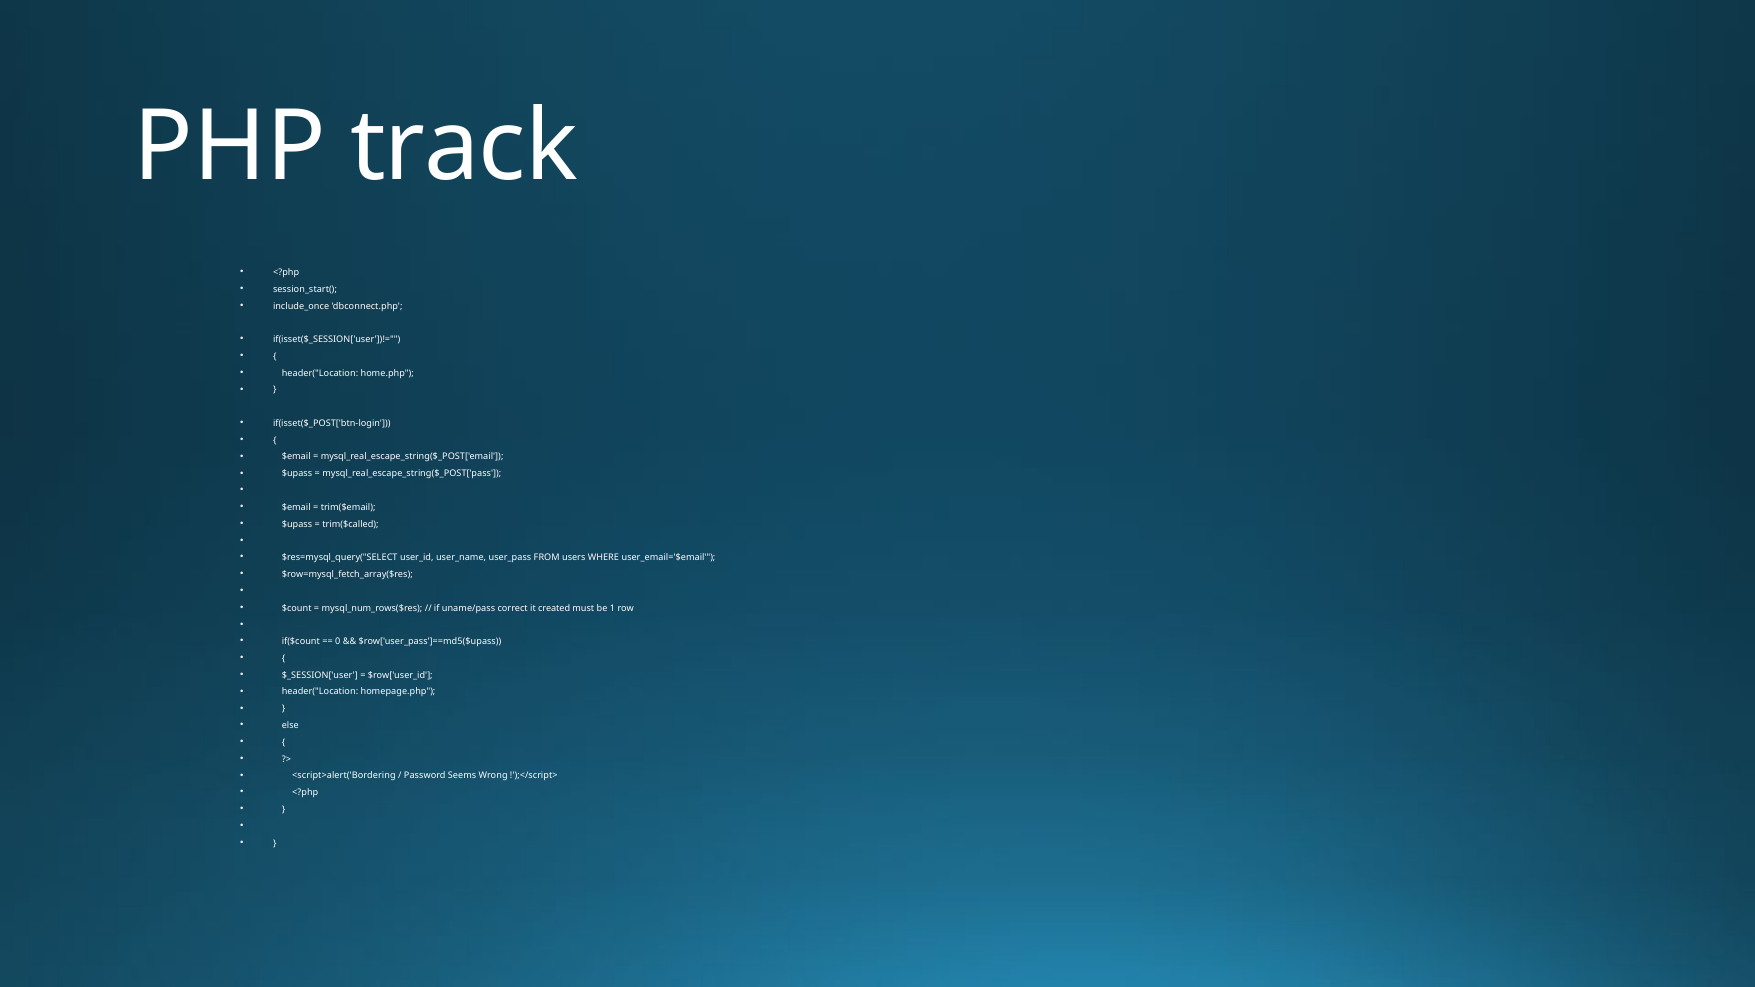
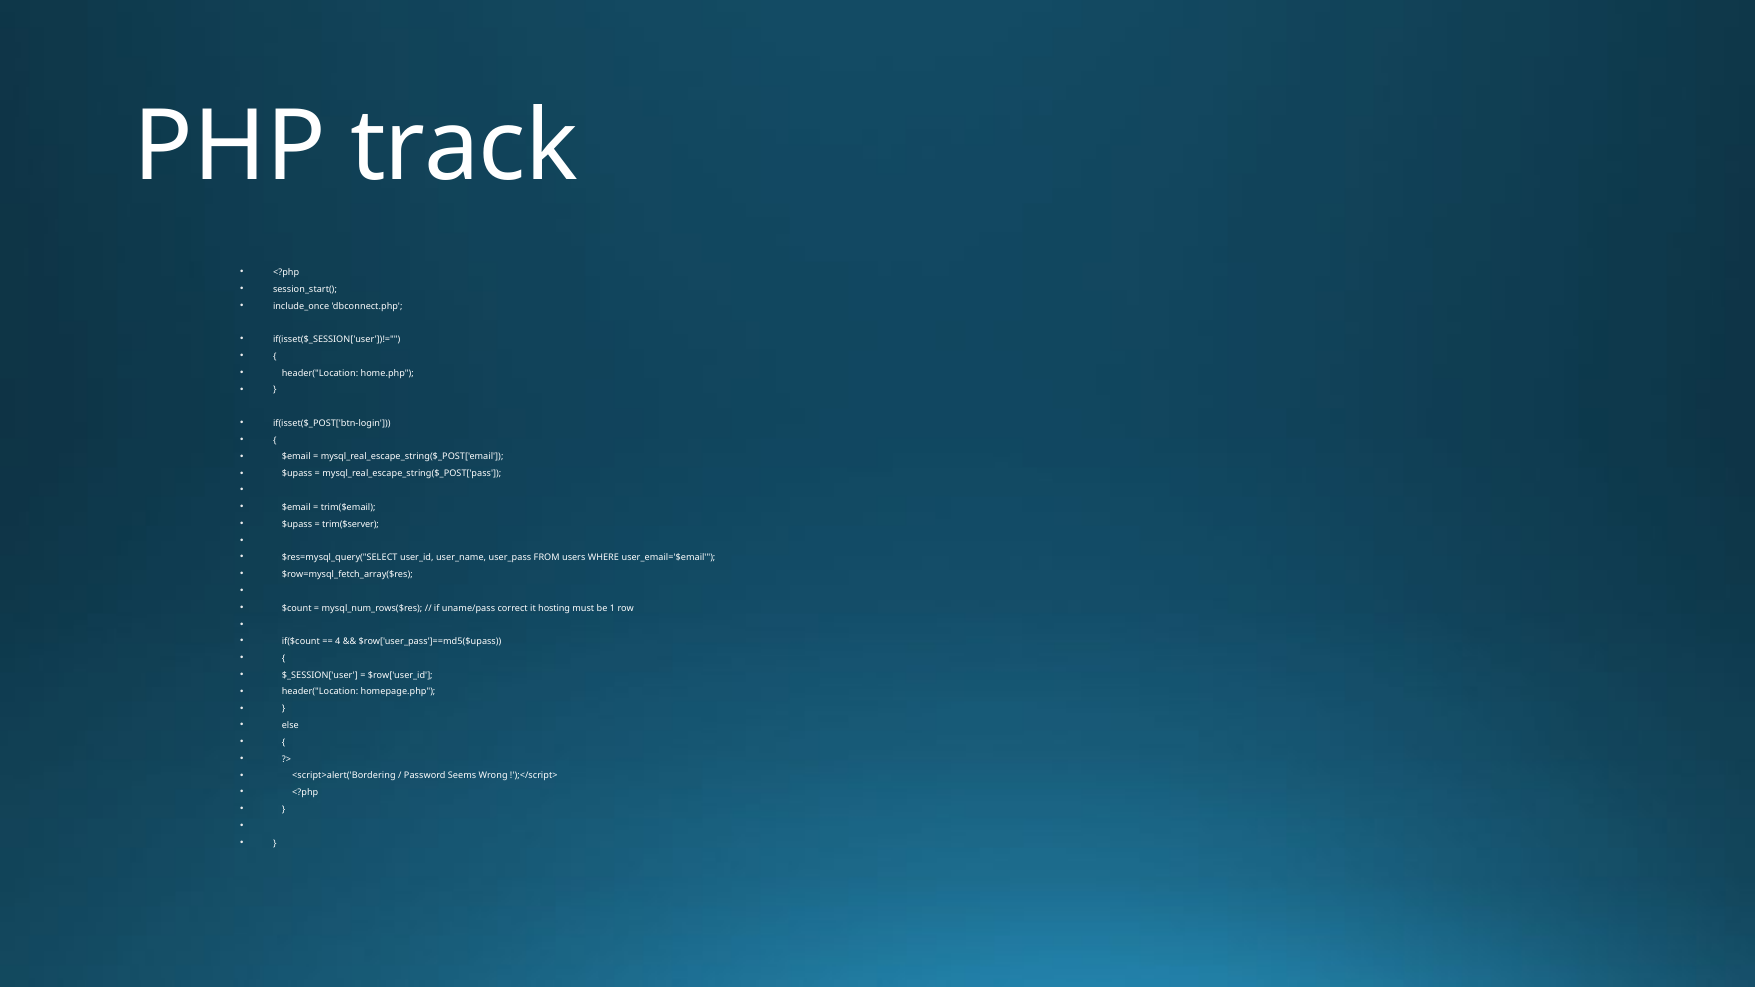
trim($called: trim($called -> trim($server (351, 524)
created: created -> hosting (554, 608)
0: 0 -> 4 (338, 642)
